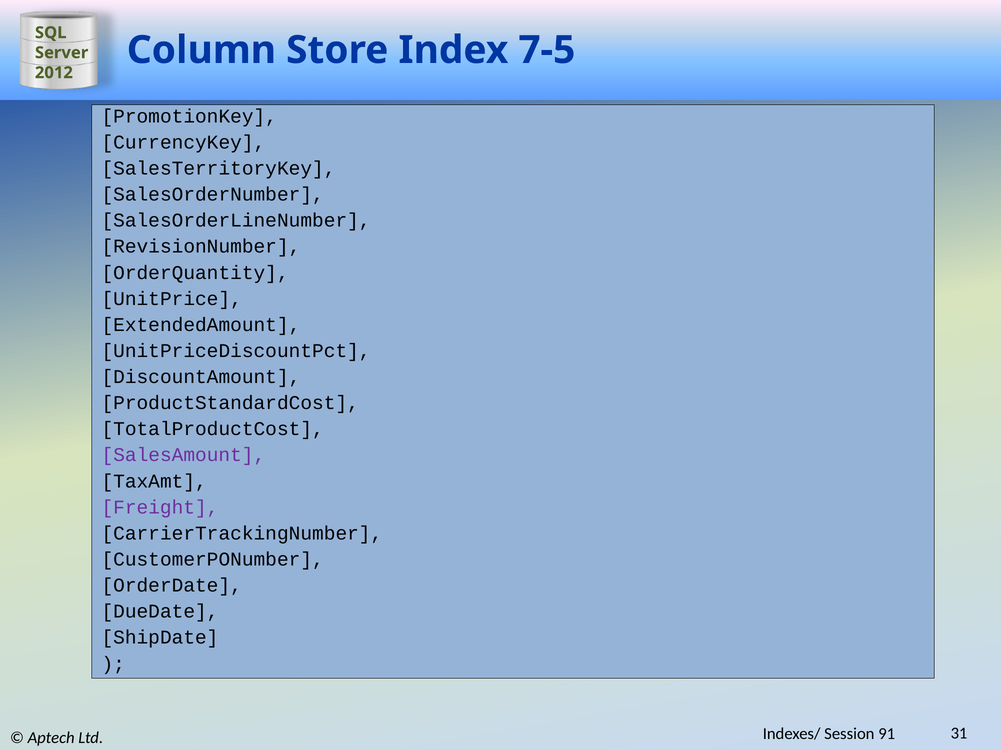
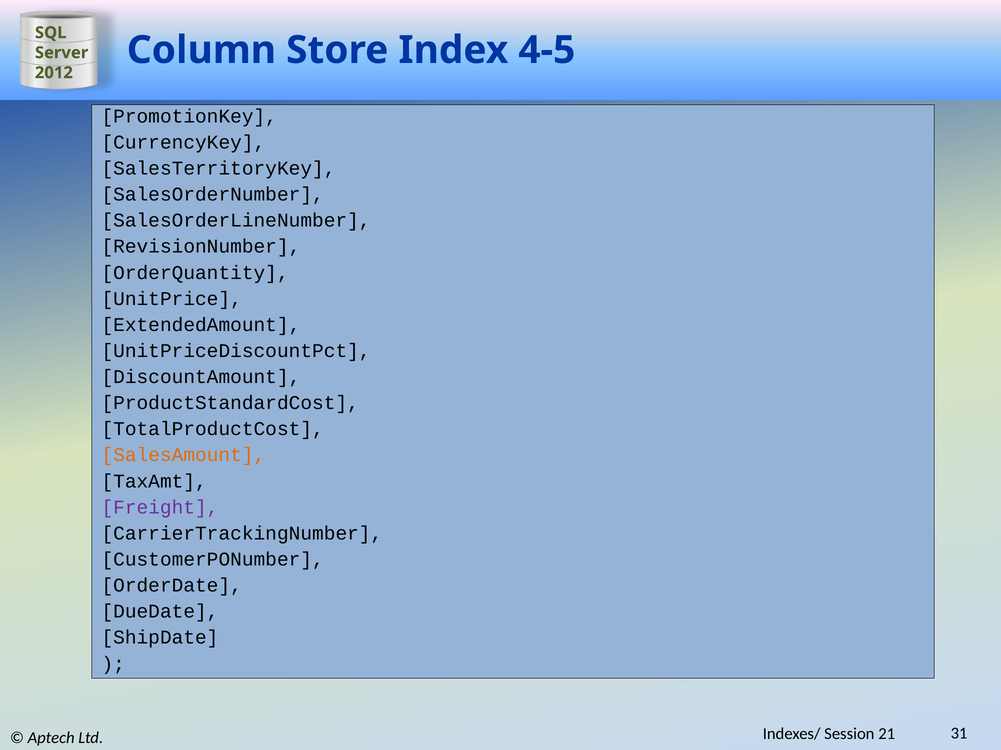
7-5: 7-5 -> 4-5 (547, 50)
SalesAmount colour: purple -> orange (183, 456)
91: 91 -> 21 (887, 734)
